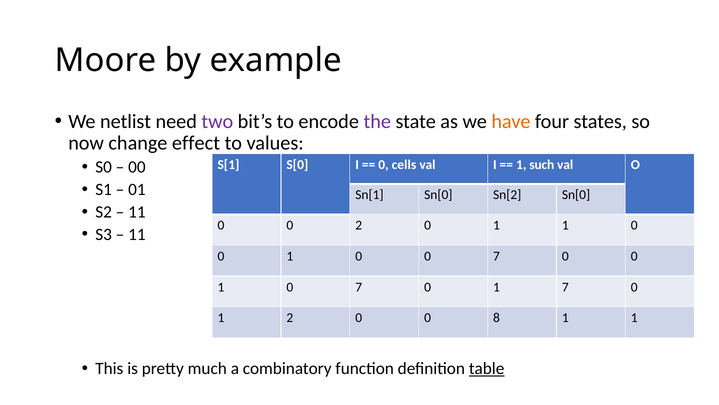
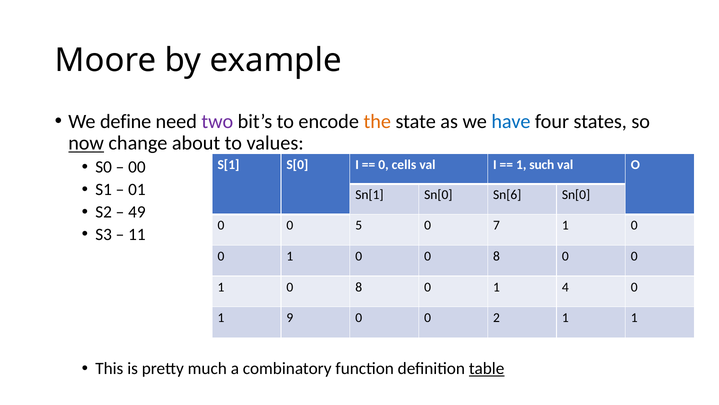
netlist: netlist -> define (126, 121)
the colour: purple -> orange (377, 121)
have colour: orange -> blue (511, 121)
now underline: none -> present (86, 143)
effect: effect -> about (196, 143)
Sn[2: Sn[2 -> Sn[6 (507, 195)
11: 11 -> 49 (137, 212)
0 2: 2 -> 5 (359, 225)
1: 1 -> 7 (496, 225)
0 0 7: 7 -> 8 (496, 256)
1 0 7: 7 -> 8 (359, 287)
1 7: 7 -> 4 (565, 287)
1 2: 2 -> 9 (290, 318)
8: 8 -> 2 (496, 318)
